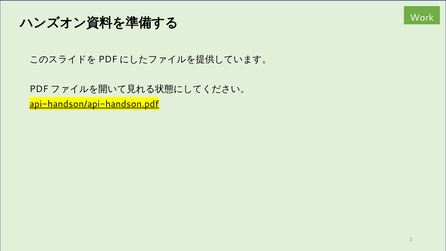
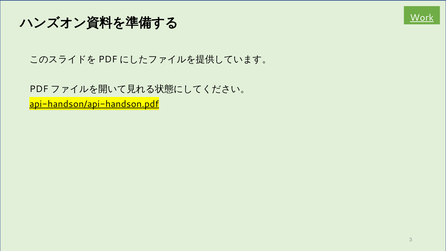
Work underline: none -> present (422, 18)
